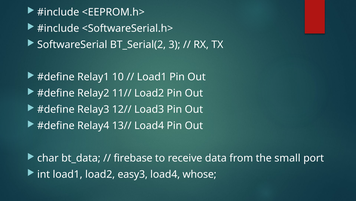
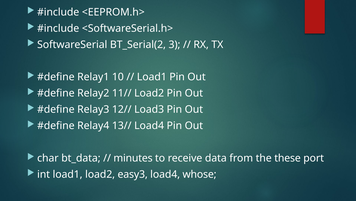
firebase: firebase -> minutes (133, 158)
small: small -> these (288, 158)
